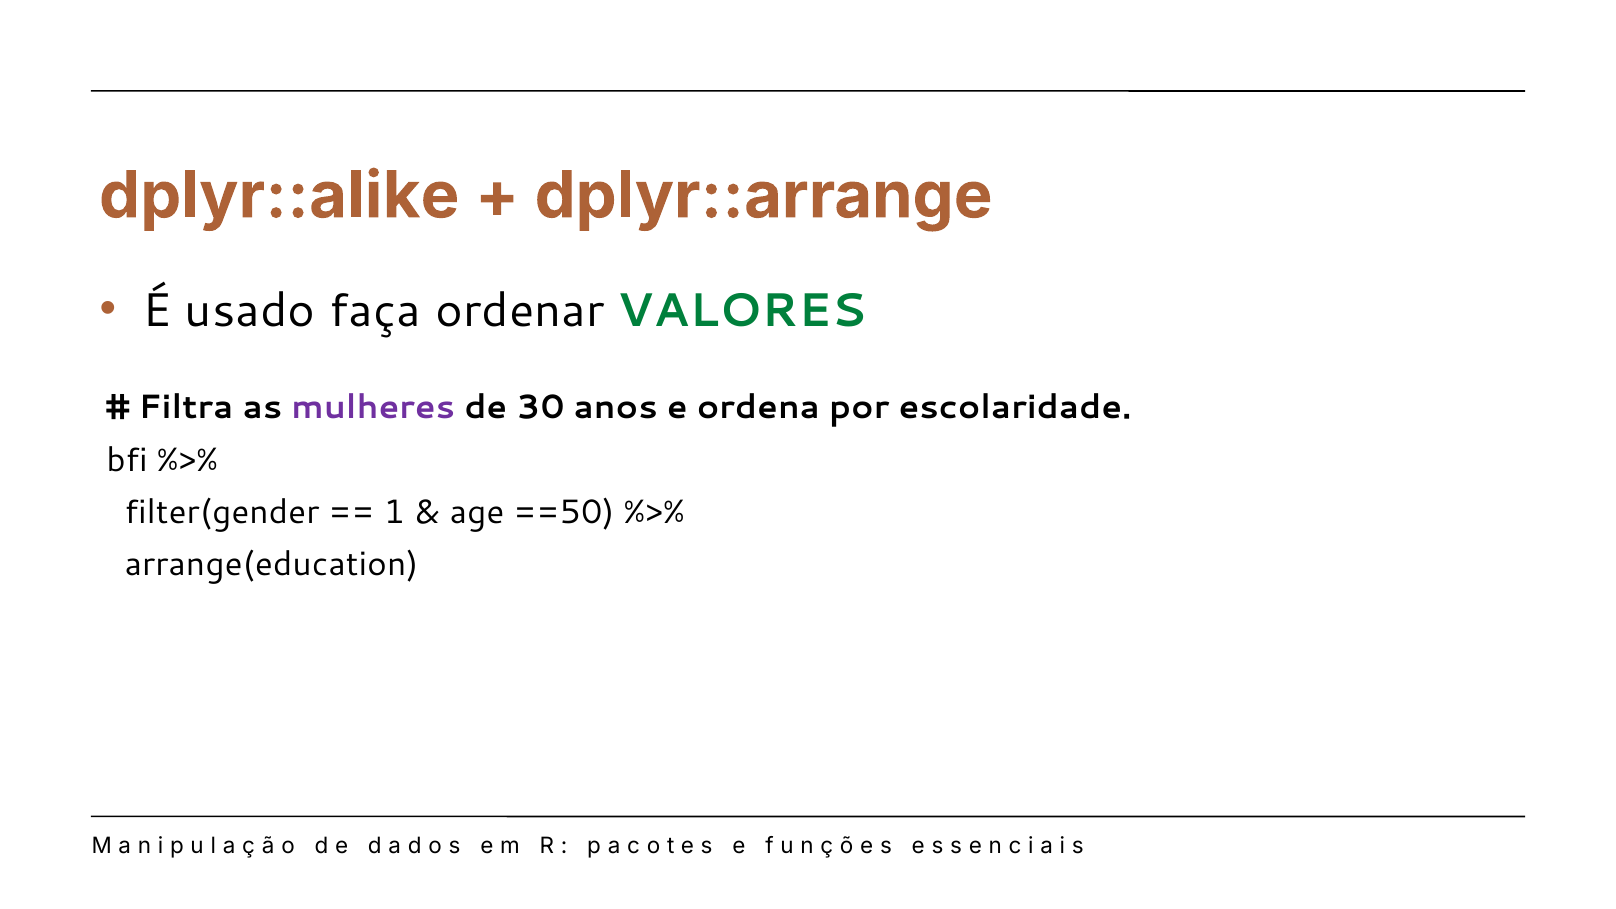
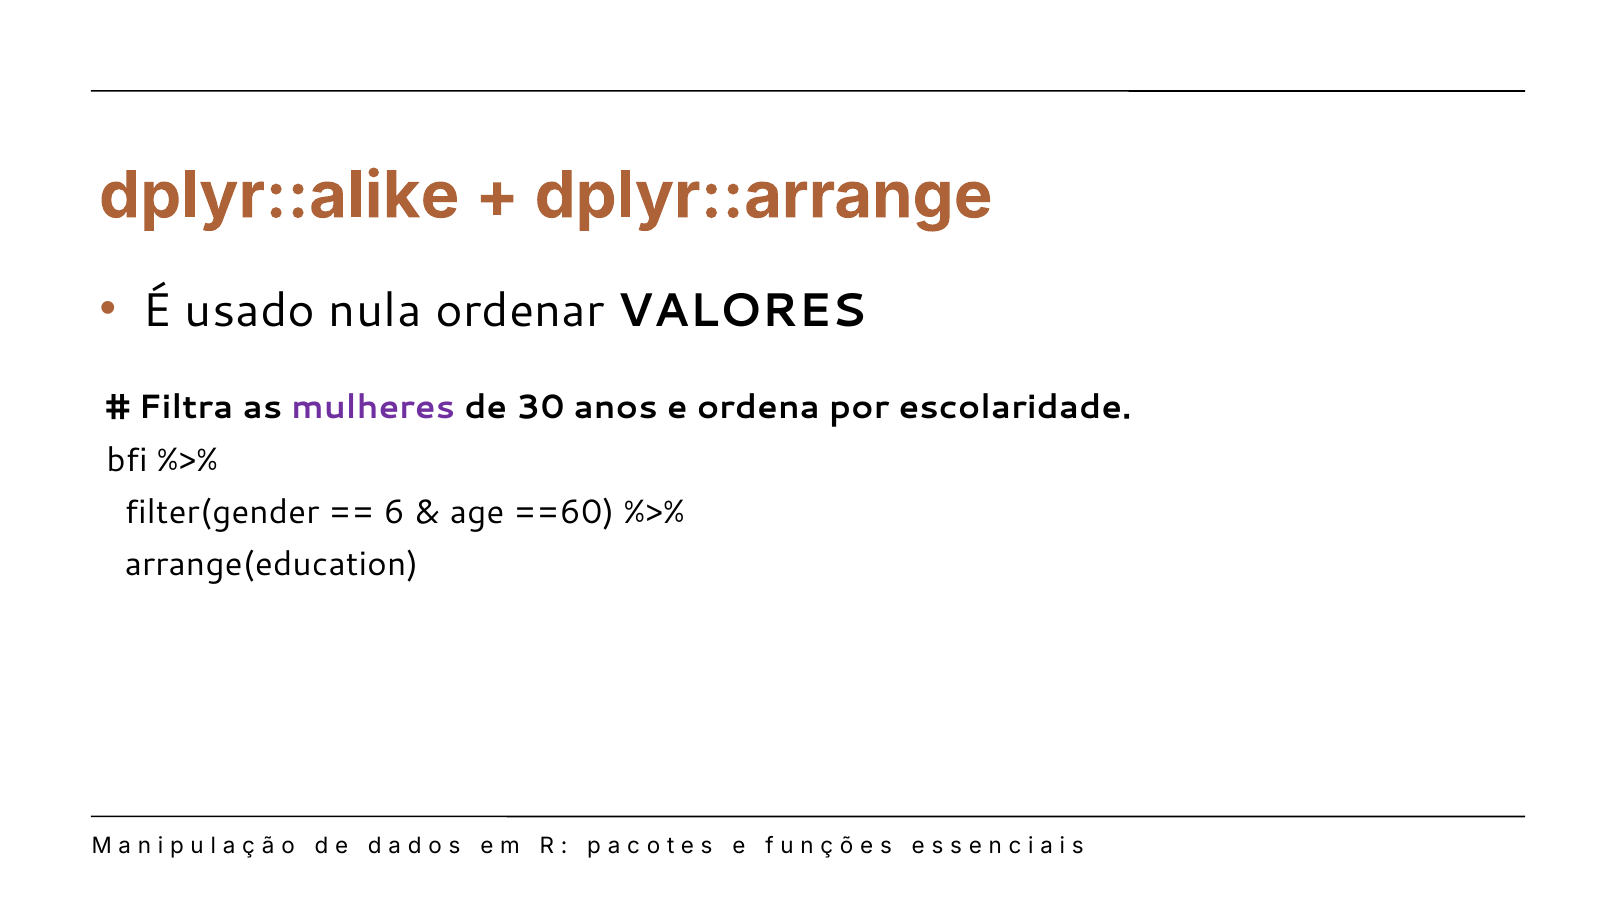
faça: faça -> nula (375, 311)
VALORES colour: green -> black (742, 311)
1: 1 -> 6 (394, 512)
==50: ==50 -> ==60 (564, 512)
